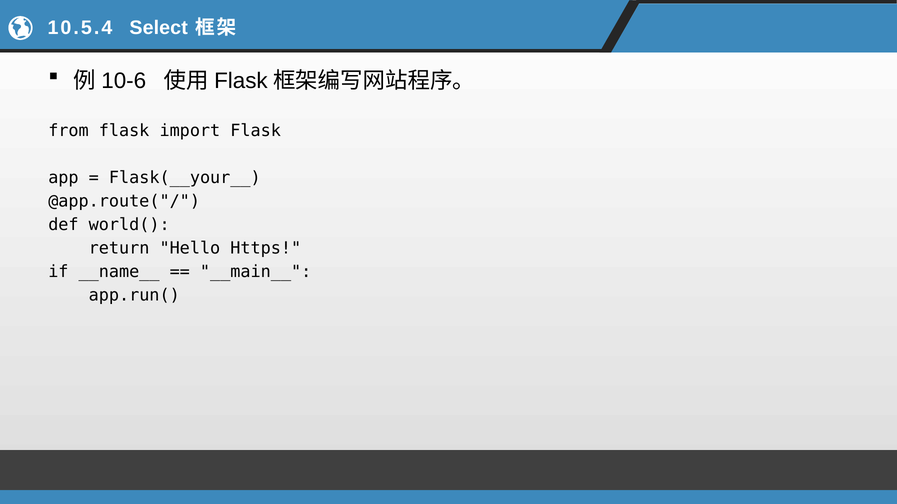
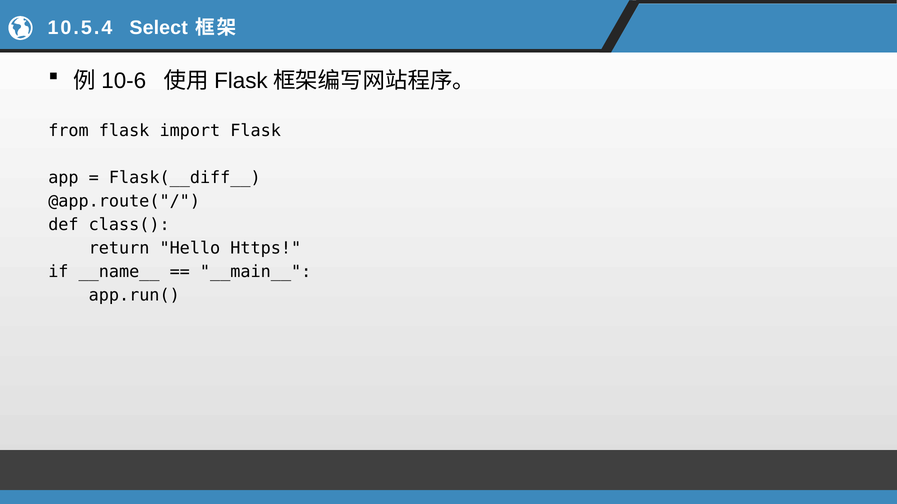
Flask(__your__: Flask(__your__ -> Flask(__diff__ (185, 178)
world(: world( -> class( (129, 225)
